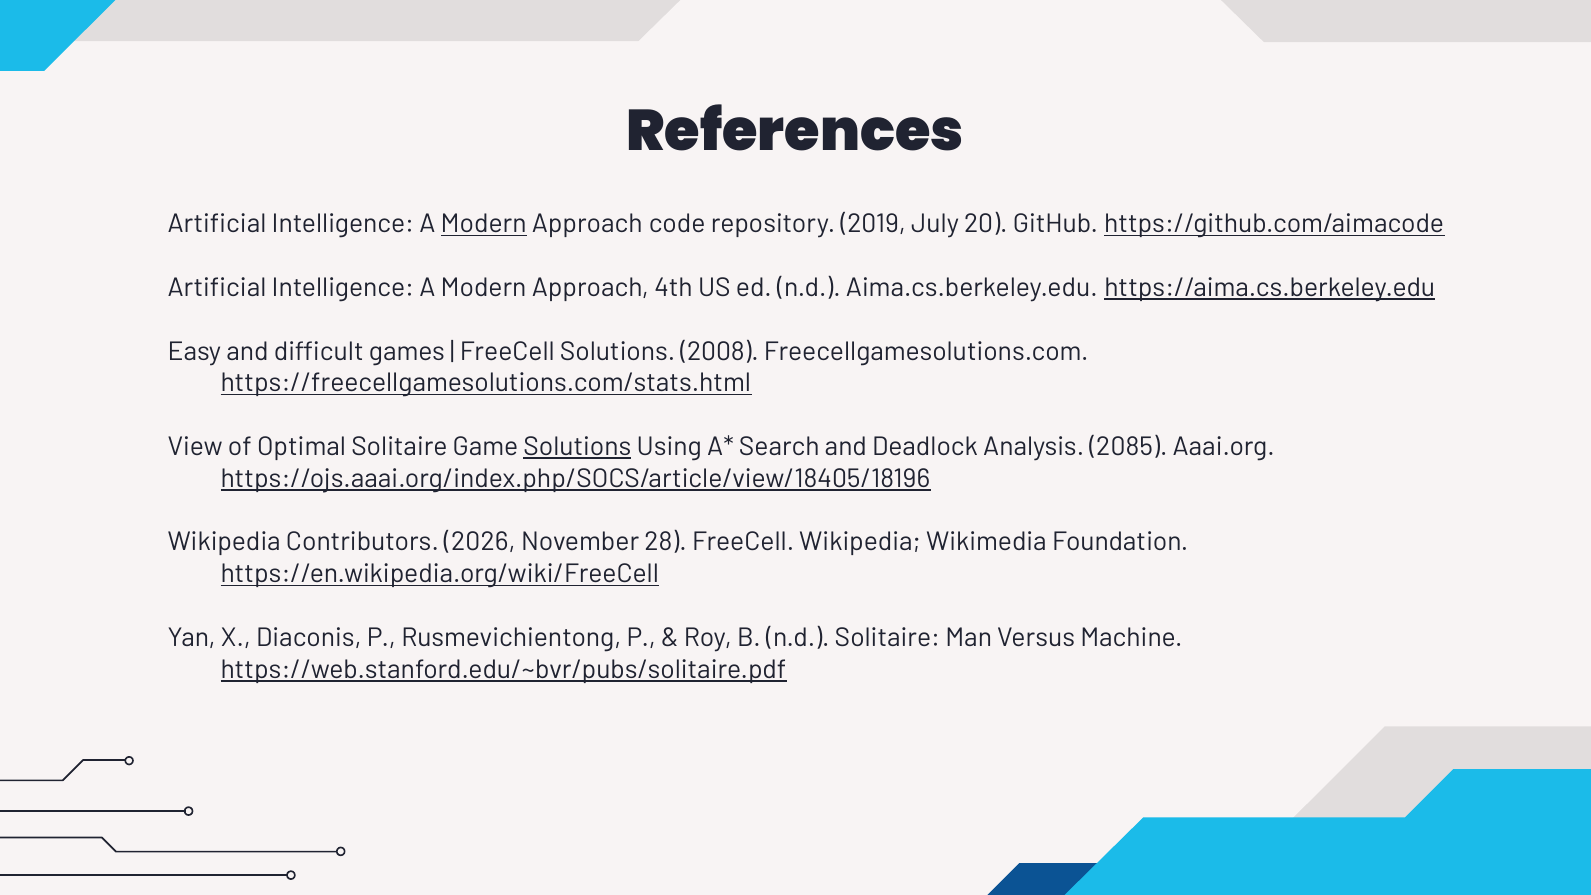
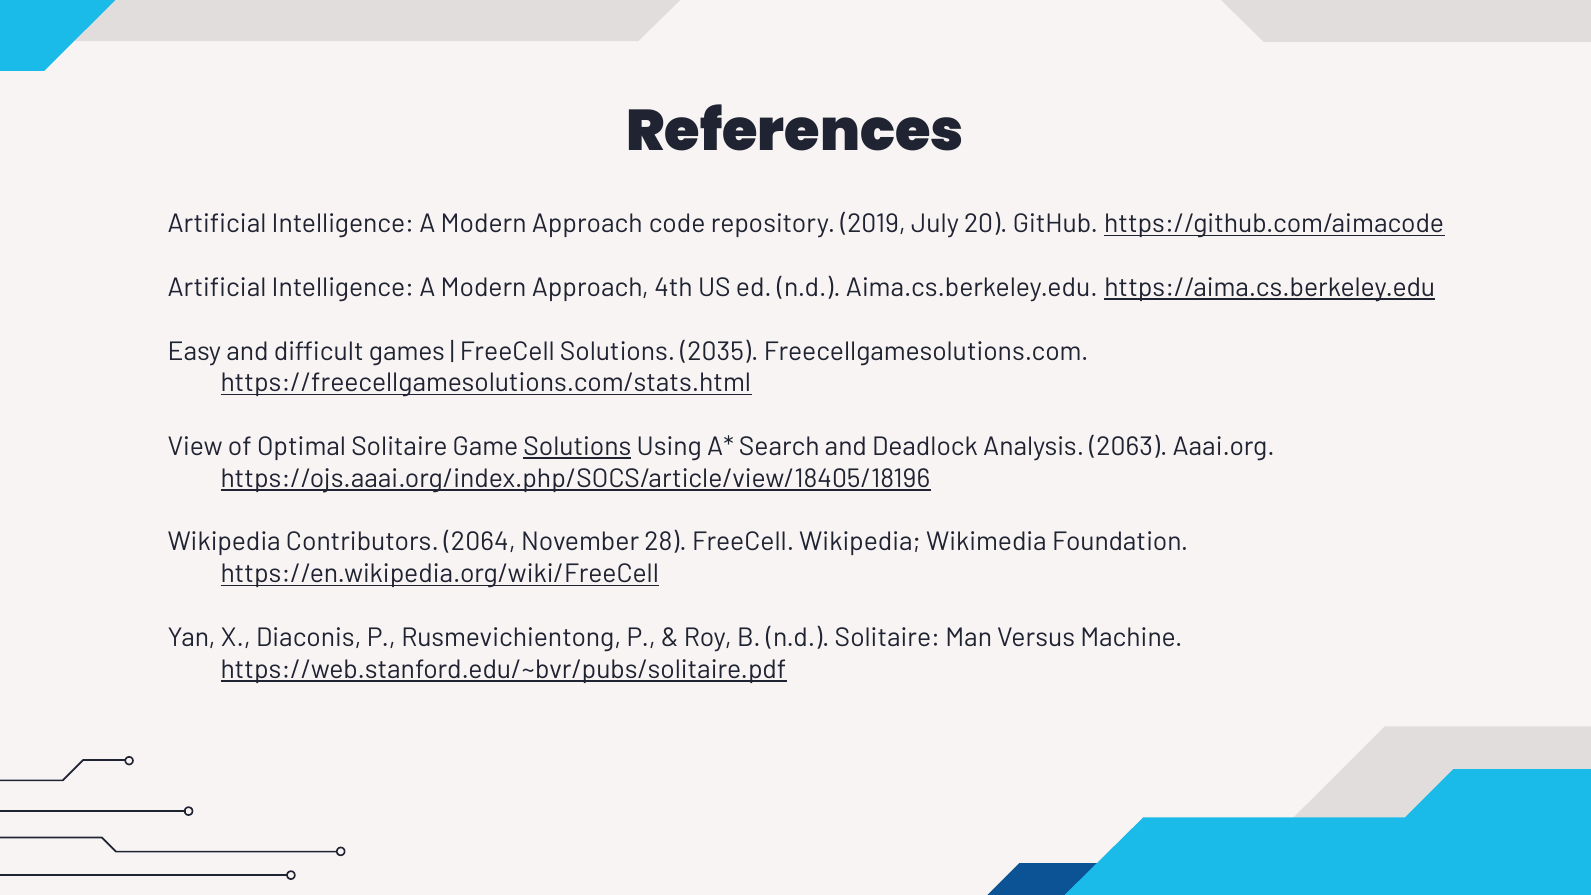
Modern underline: present -> none (484, 224)
2008: 2008 -> 2035 (719, 351)
2085: 2085 -> 2063 (1128, 447)
2026: 2026 -> 2064 (480, 542)
